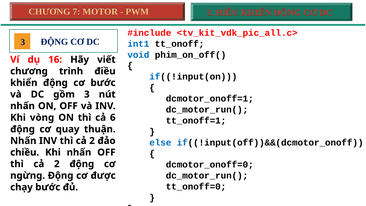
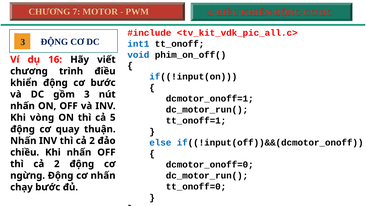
6: 6 -> 5 (113, 117)
cơ được: được -> nhấn (103, 175)
